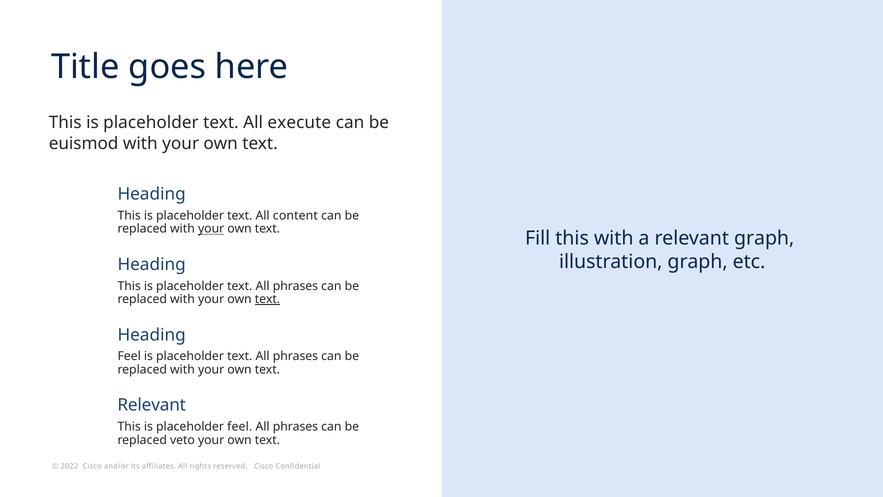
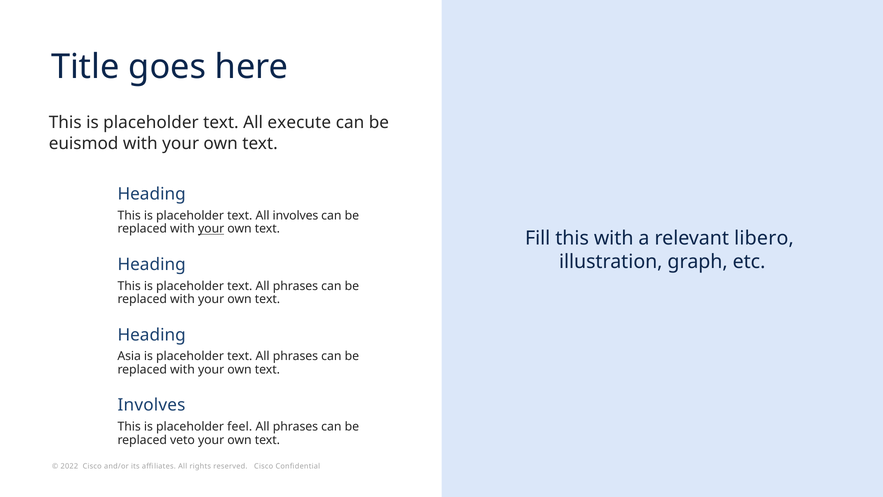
All content: content -> involves (295, 215)
relevant graph: graph -> libero (764, 238)
text underline: present -> none (267, 299)
Feel: Feel -> Asia (129, 356)
Relevant: Relevant -> Involves (152, 405)
